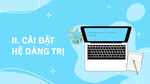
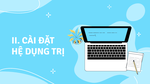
DÀNG: DÀNG -> DỤNG (37, 52)
